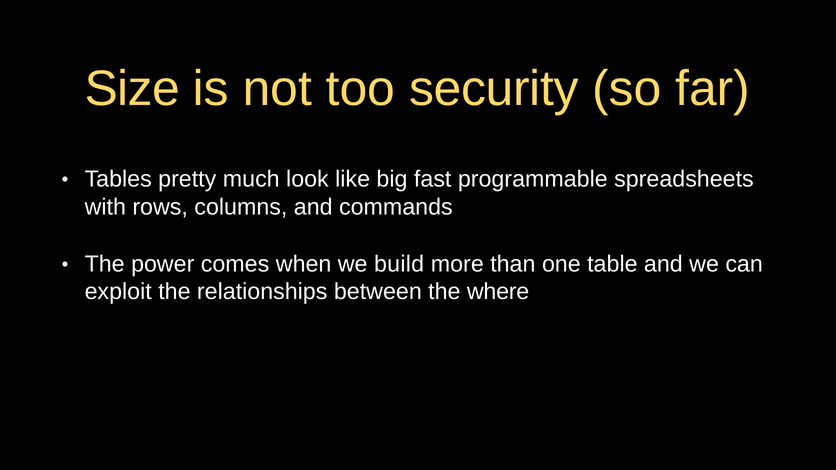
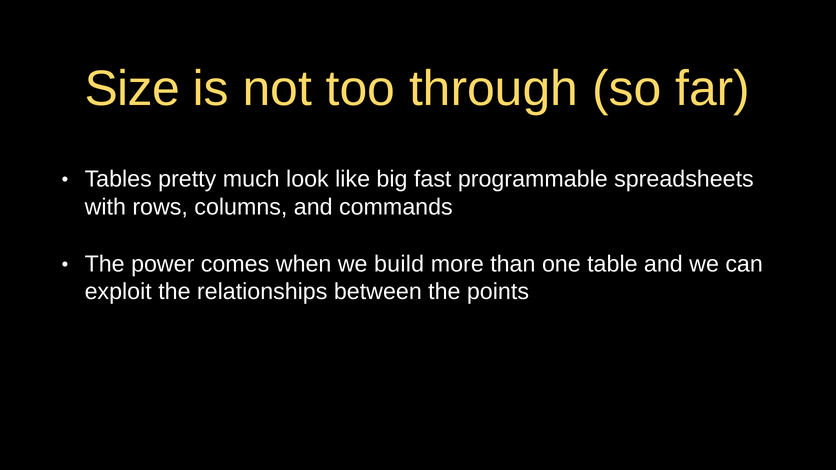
security: security -> through (494, 89)
where: where -> points (498, 292)
